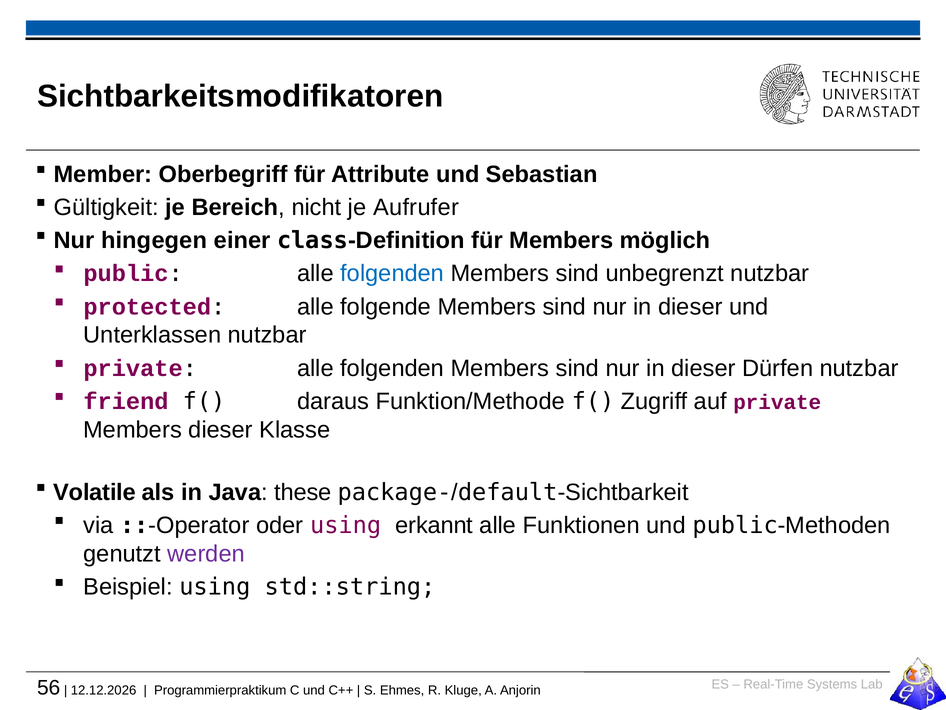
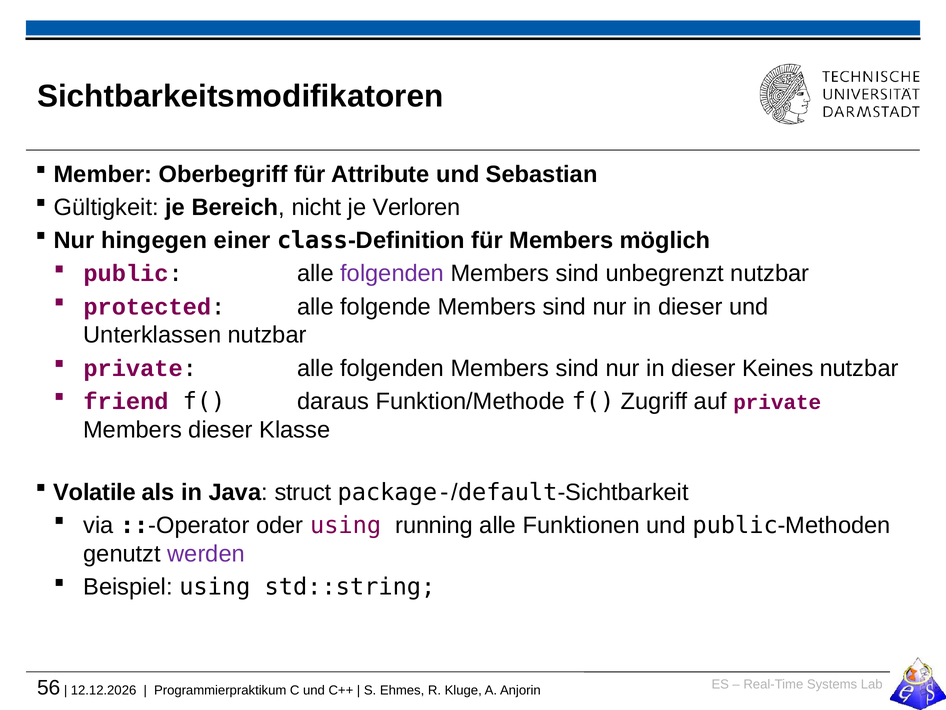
Aufrufer: Aufrufer -> Verloren (416, 207)
folgenden colour: blue -> purple (392, 273)
Dürfen: Dürfen -> Keines (778, 368)
these: these -> struct (303, 492)
erkannt: erkannt -> running (434, 525)
